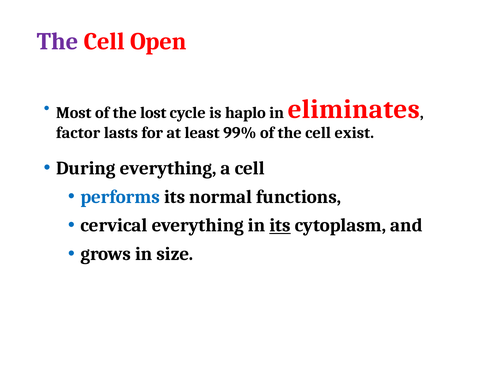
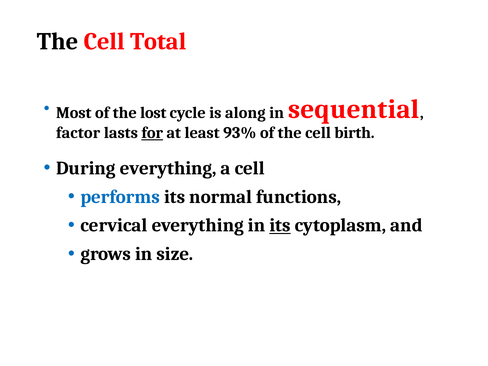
The colour: purple -> black (58, 41)
Open: Open -> Total (158, 41)
haplo: haplo -> along (245, 113)
eliminates: eliminates -> sequential (354, 109)
for underline: none -> present (152, 133)
99%: 99% -> 93% (240, 133)
exist: exist -> birth (354, 133)
